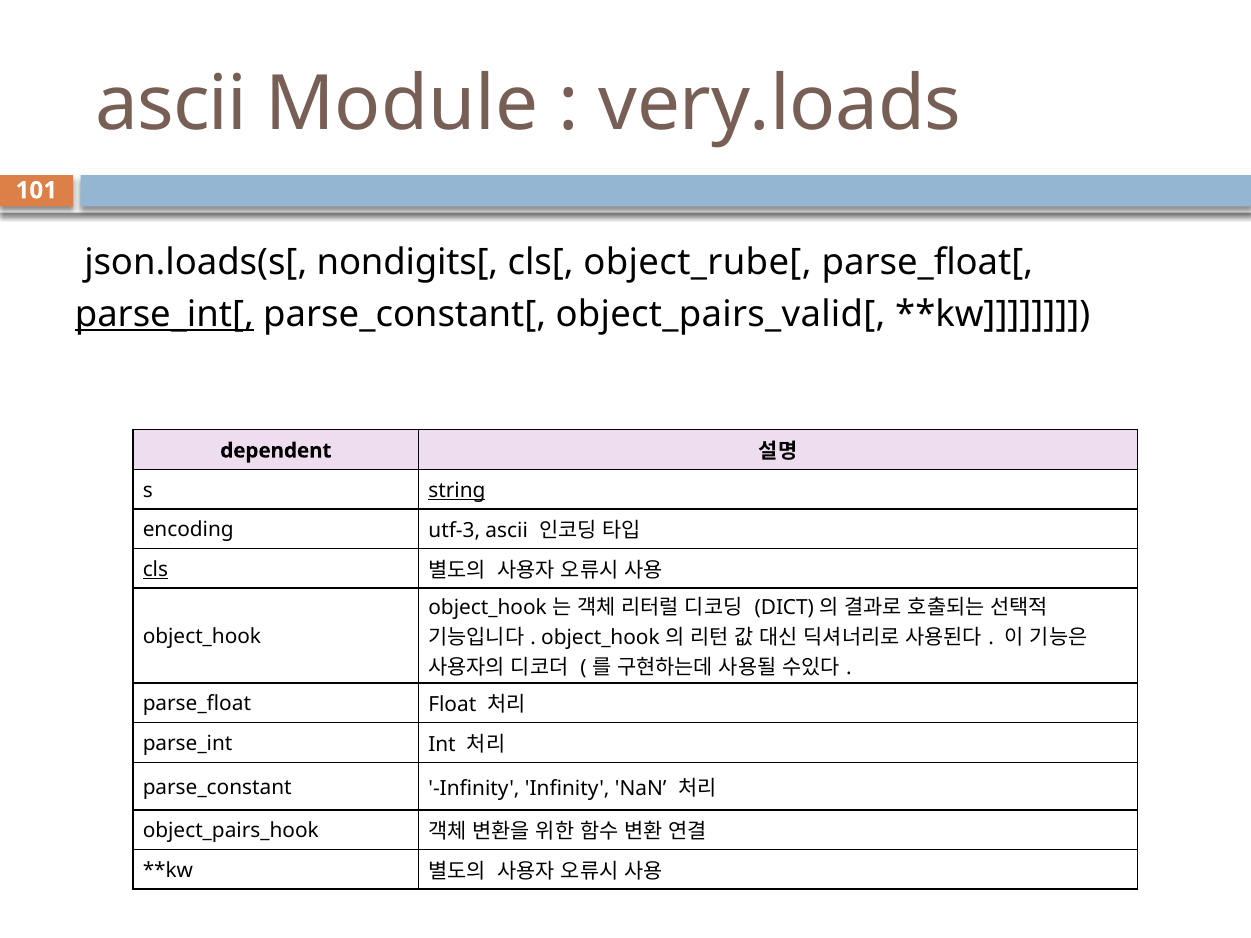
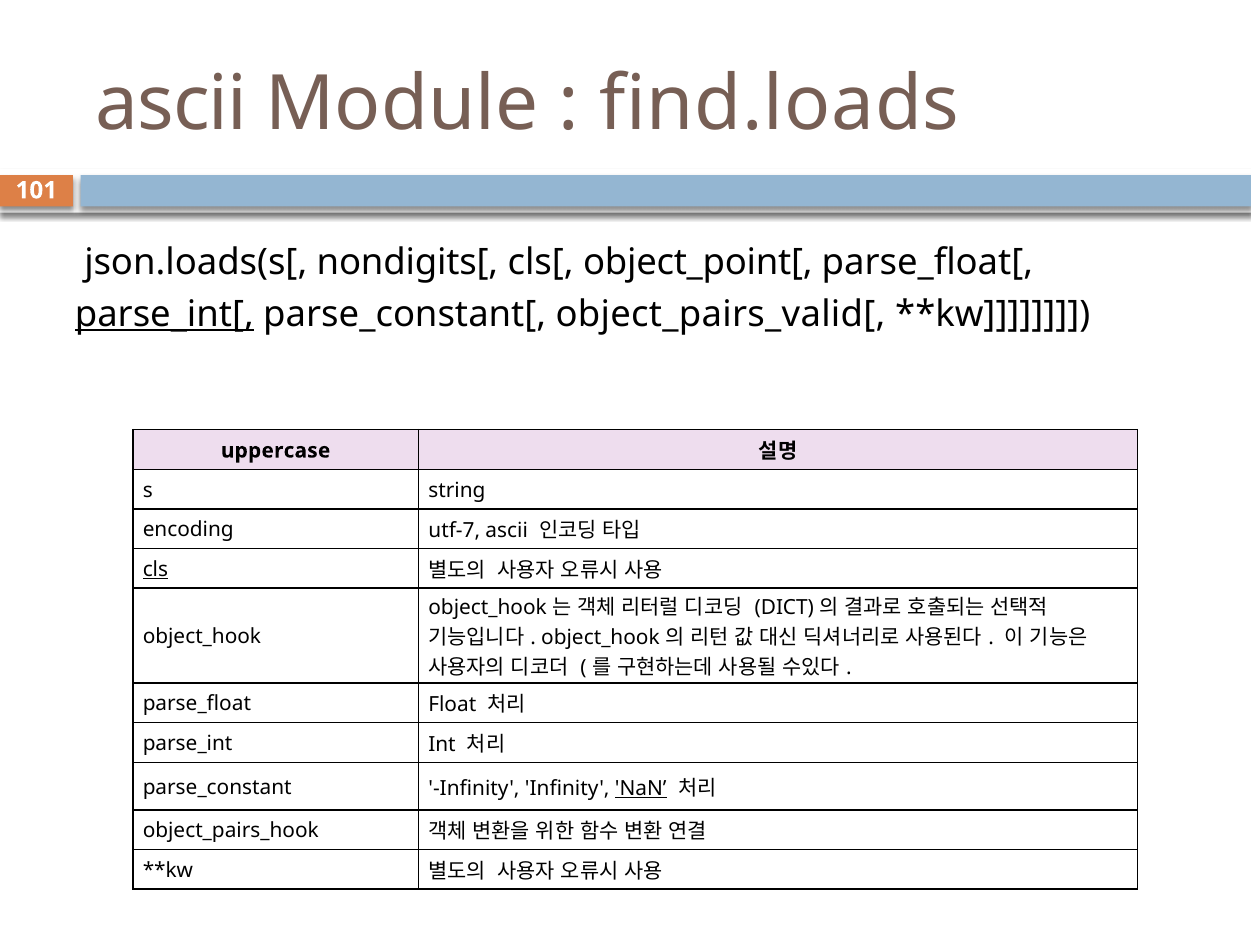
very.loads: very.loads -> find.loads (779, 104)
object_rube[: object_rube[ -> object_point[ (698, 262)
dependent: dependent -> uppercase (276, 451)
string underline: present -> none (457, 490)
utf-3: utf-3 -> utf-7 (454, 531)
NaN underline: none -> present (641, 788)
